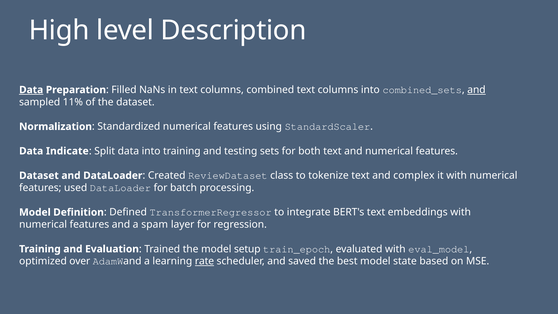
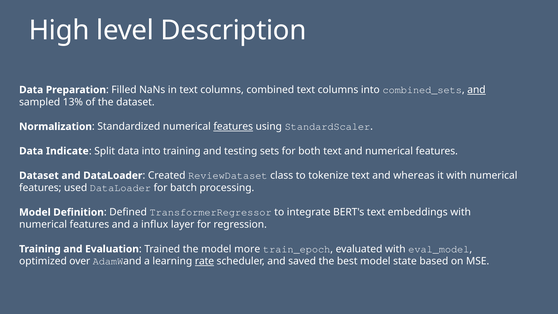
Data underline: present -> none (31, 90)
11%: 11% -> 13% (73, 102)
features underline: none -> present (233, 127)
complex: complex -> whereas (414, 175)
spam: spam -> influx (155, 224)
setup: setup -> more (247, 249)
